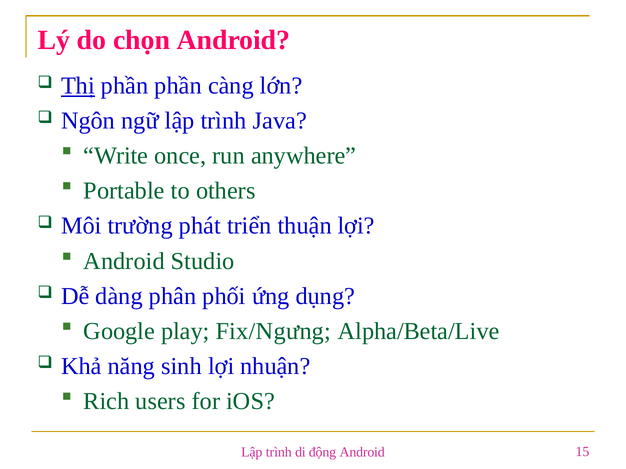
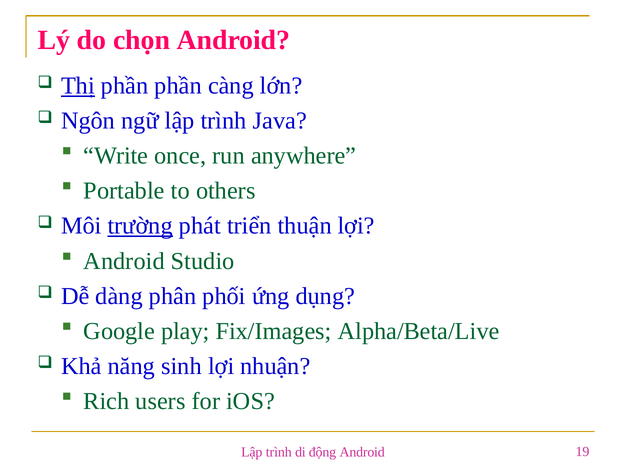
trường underline: none -> present (140, 226)
Fix/Ngưng: Fix/Ngưng -> Fix/Images (274, 331)
15: 15 -> 19 (582, 452)
